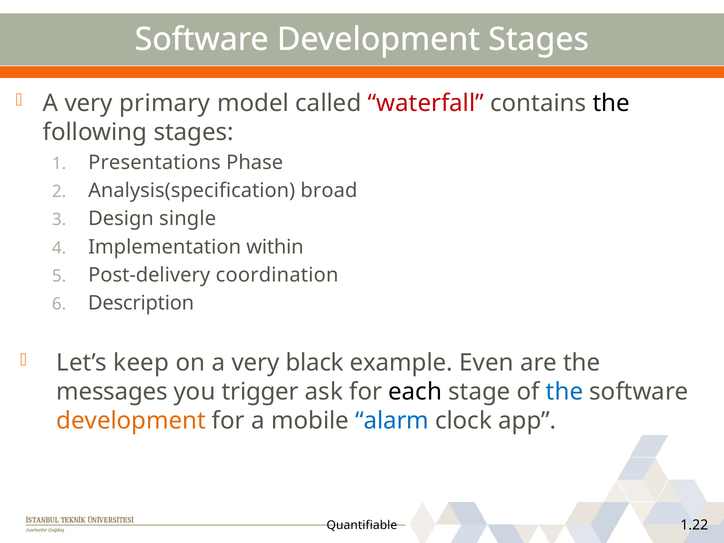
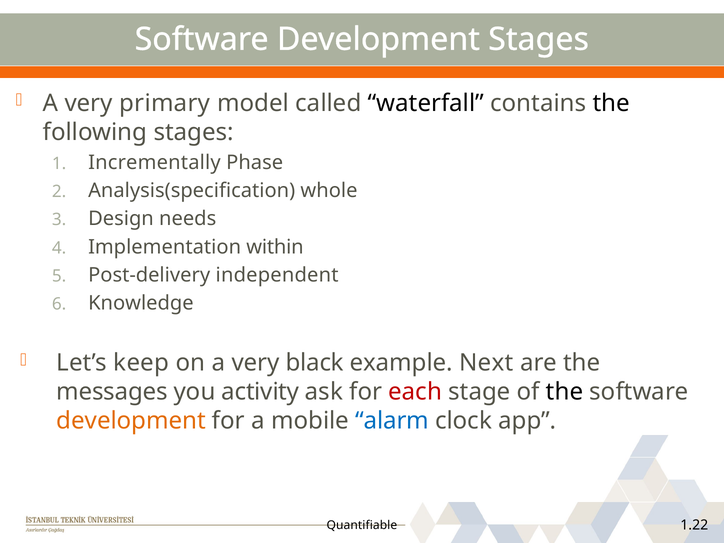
waterfall colour: red -> black (426, 103)
Presentations: Presentations -> Incrementally (154, 162)
broad: broad -> whole (329, 191)
single: single -> needs (188, 219)
coordination: coordination -> independent (277, 275)
Description: Description -> Knowledge (141, 303)
Even: Even -> Next (486, 363)
trigger: trigger -> activity (260, 392)
each colour: black -> red (415, 392)
the colour: blue -> black (565, 392)
